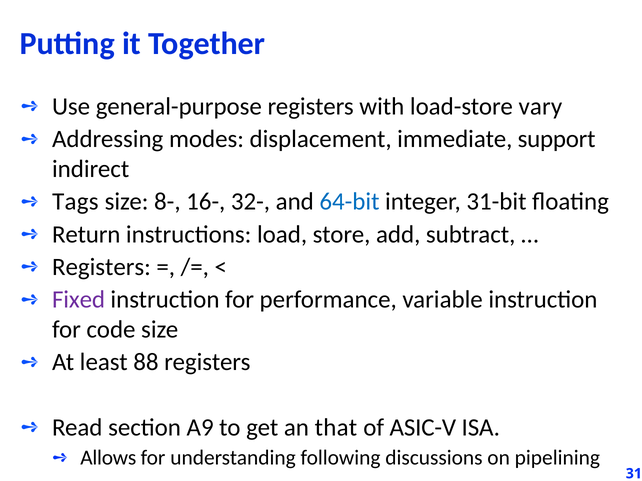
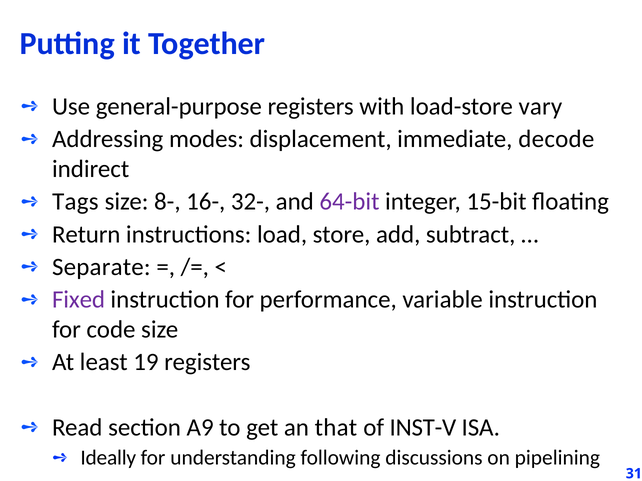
support: support -> decode (556, 139)
64-bit colour: blue -> purple (349, 202)
31-bit: 31-bit -> 15-bit (496, 202)
Registers: Registers -> Separate (101, 267)
88: 88 -> 19 (146, 363)
ASIC-V: ASIC-V -> INST-V (423, 428)
Allows: Allows -> Ideally (108, 458)
